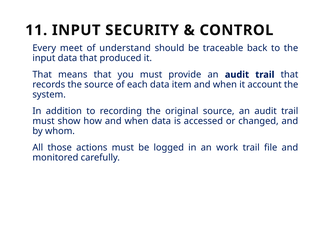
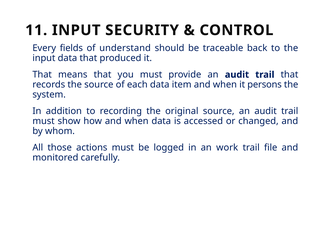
meet: meet -> fields (71, 48)
account: account -> persons (265, 85)
